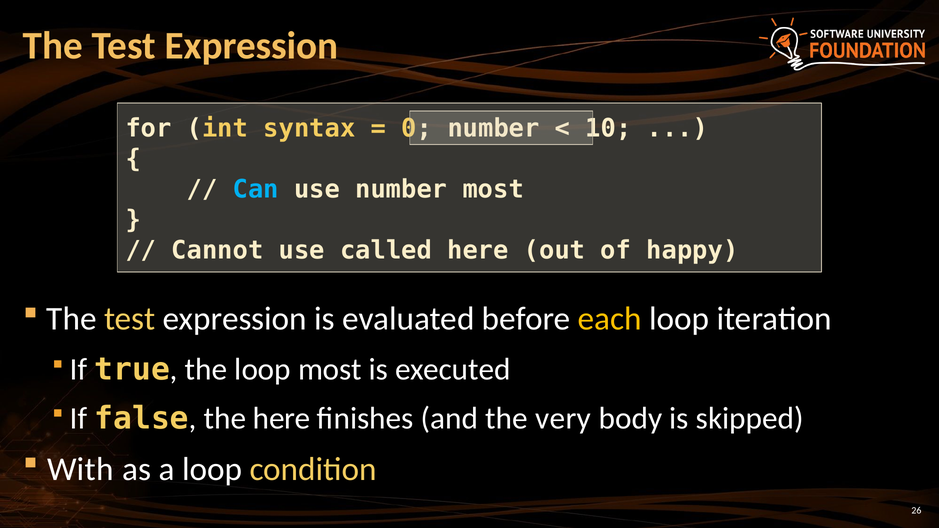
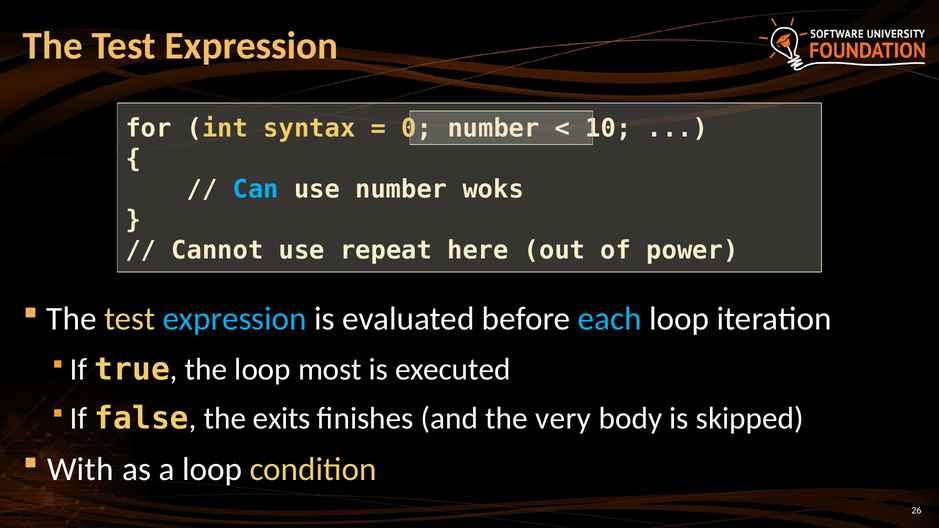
number most: most -> woks (493, 189)
called: called -> repeat (386, 250)
happy: happy -> power (692, 250)
expression colour: white -> light blue (235, 319)
each colour: yellow -> light blue (610, 319)
the here: here -> exits (282, 419)
